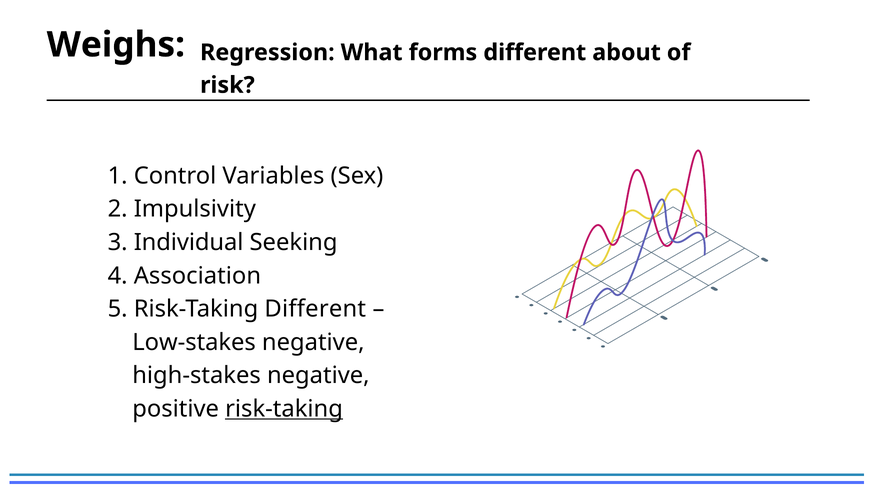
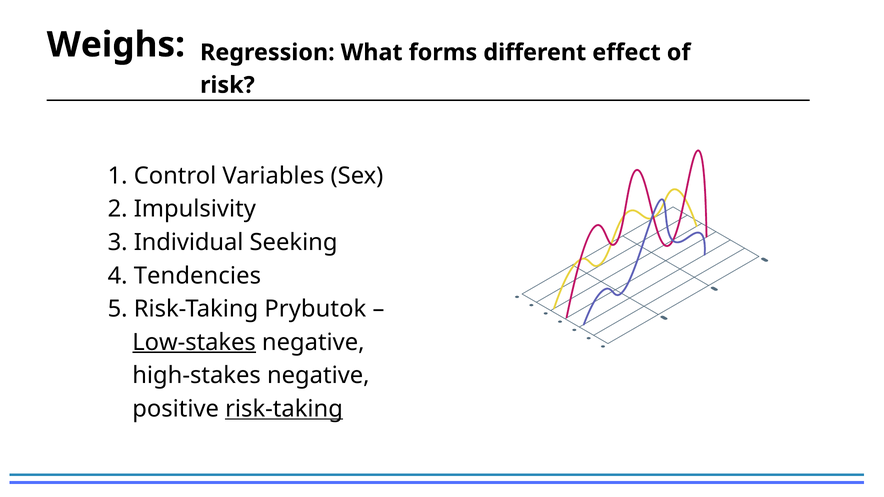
about: about -> effect (626, 53)
Association: Association -> Tendencies (197, 276)
Risk-Taking Different: Different -> Prybutok (315, 309)
Low-stakes underline: none -> present (194, 342)
